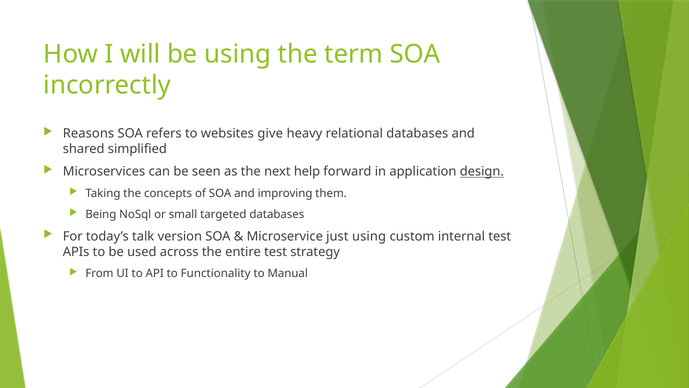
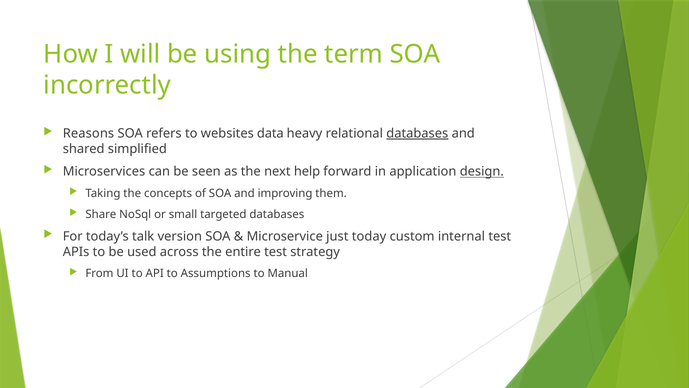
give: give -> data (270, 133)
databases underline: none -> present (417, 133)
Being: Being -> Share (101, 214)
just using: using -> today (369, 236)
Functionality: Functionality -> Assumptions (216, 273)
